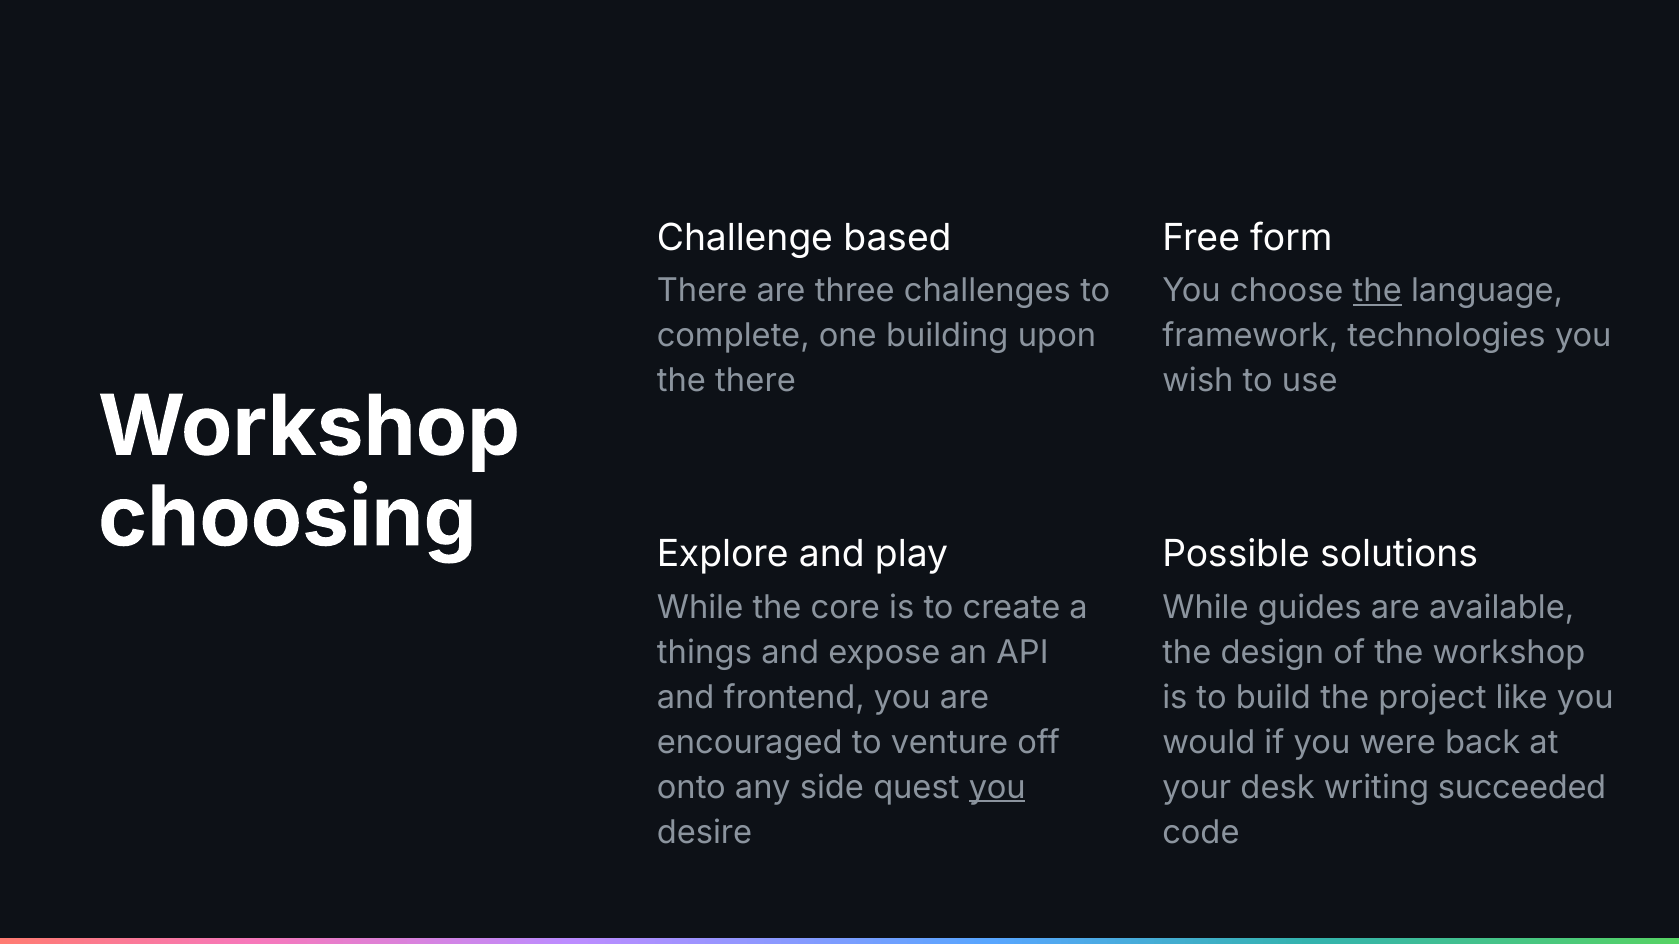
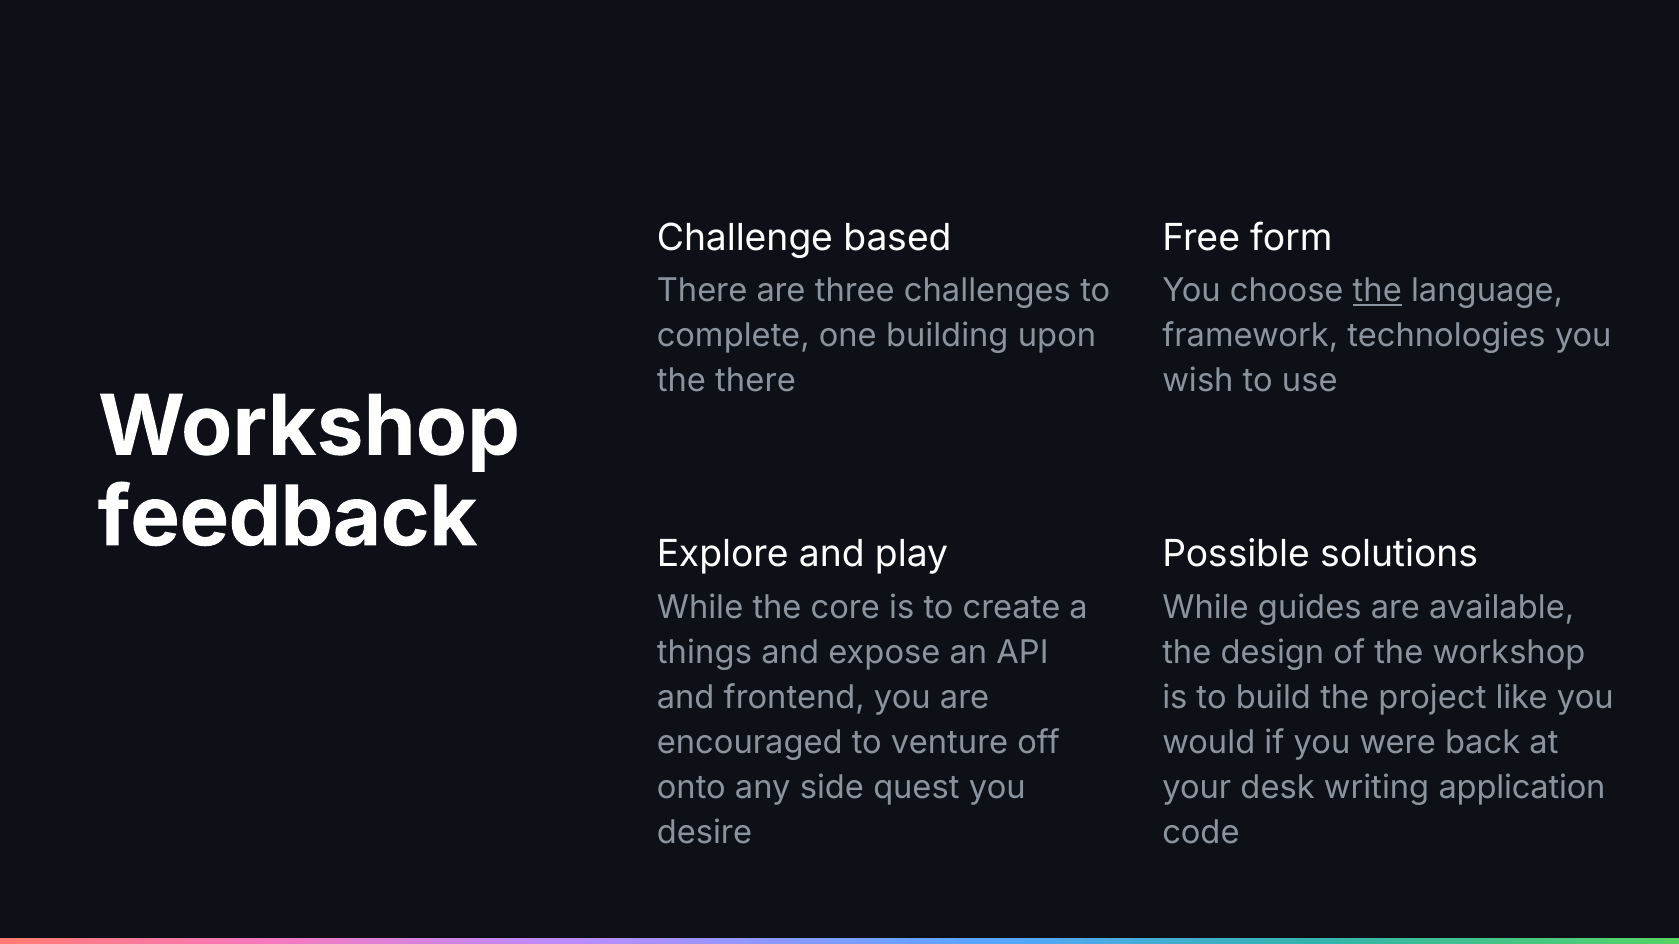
choosing: choosing -> feedback (288, 518)
you underline: present -> none (997, 788)
succeeded: succeeded -> application (1522, 788)
